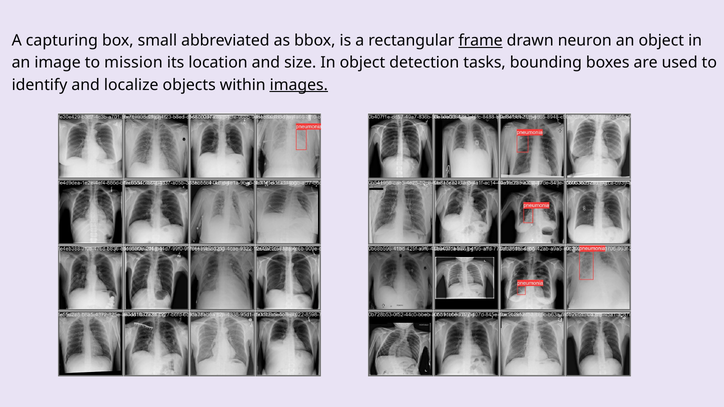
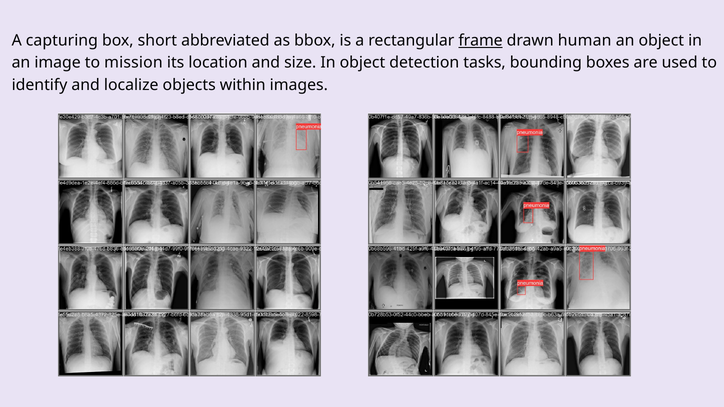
small: small -> short (157, 41)
neuron: neuron -> human (585, 41)
images underline: present -> none (299, 85)
